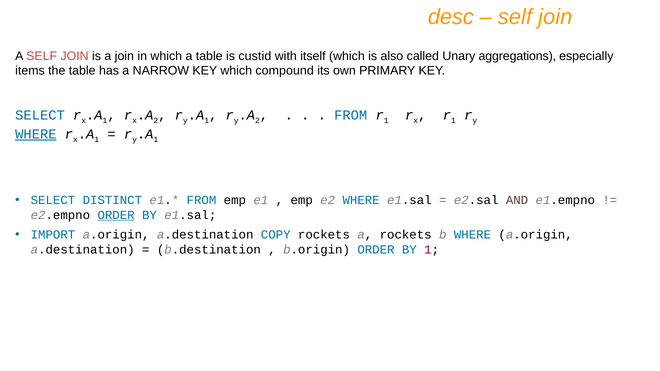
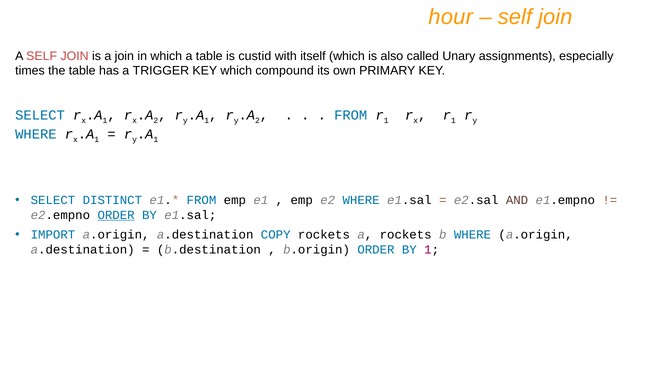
desc: desc -> hour (451, 17)
aggregations: aggregations -> assignments (517, 56)
items: items -> times (30, 71)
NARROW: NARROW -> TRIGGER (161, 71)
WHERE underline: present -> none (36, 134)
